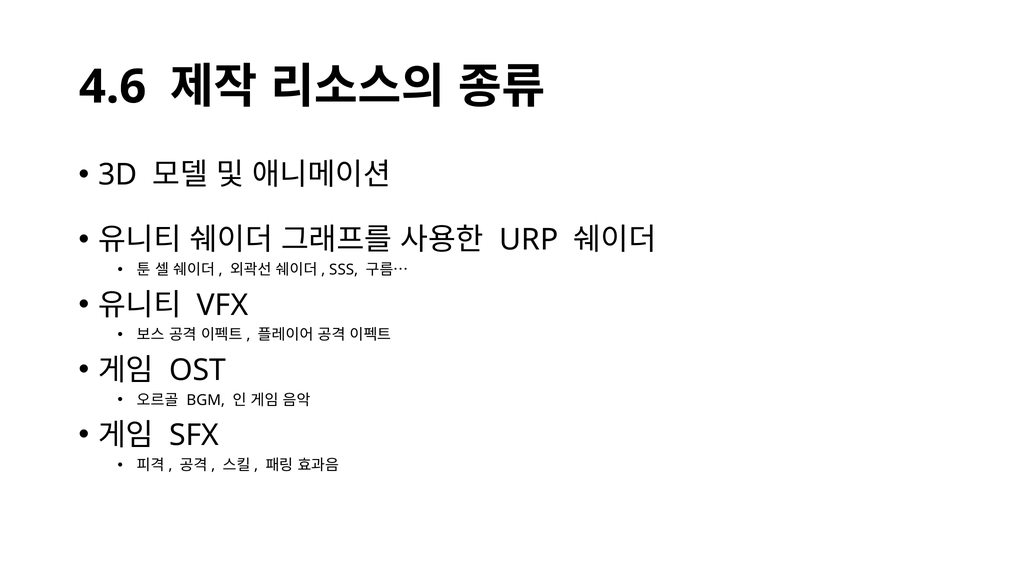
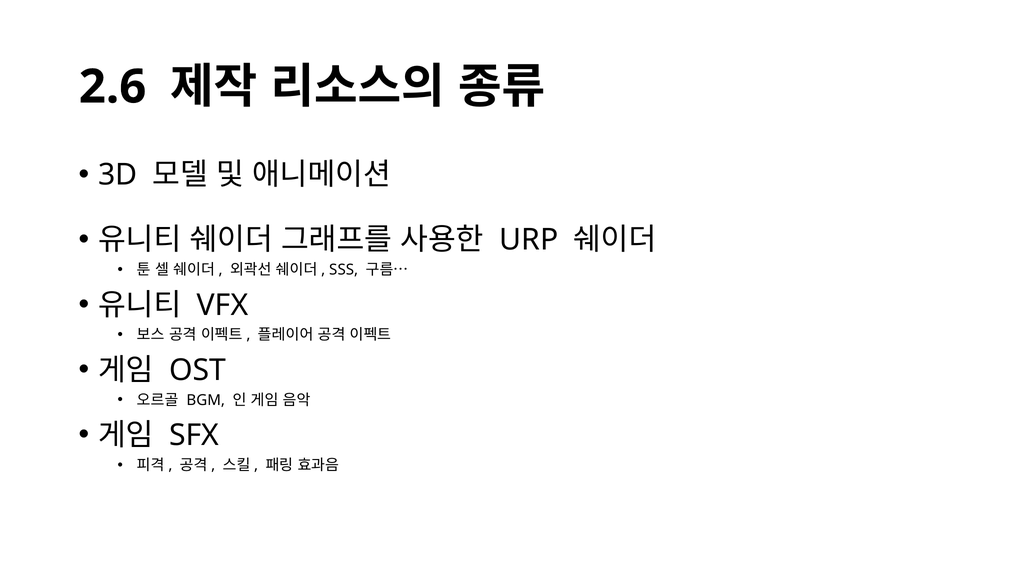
4.6: 4.6 -> 2.6 (113, 87)
